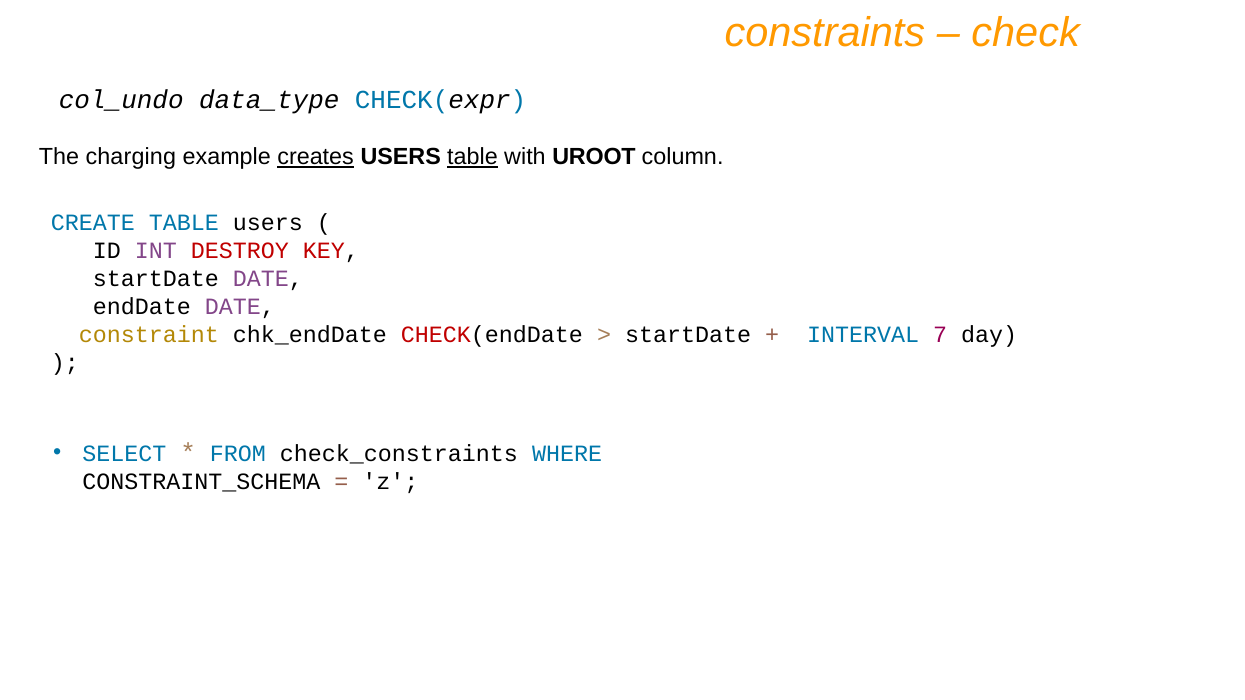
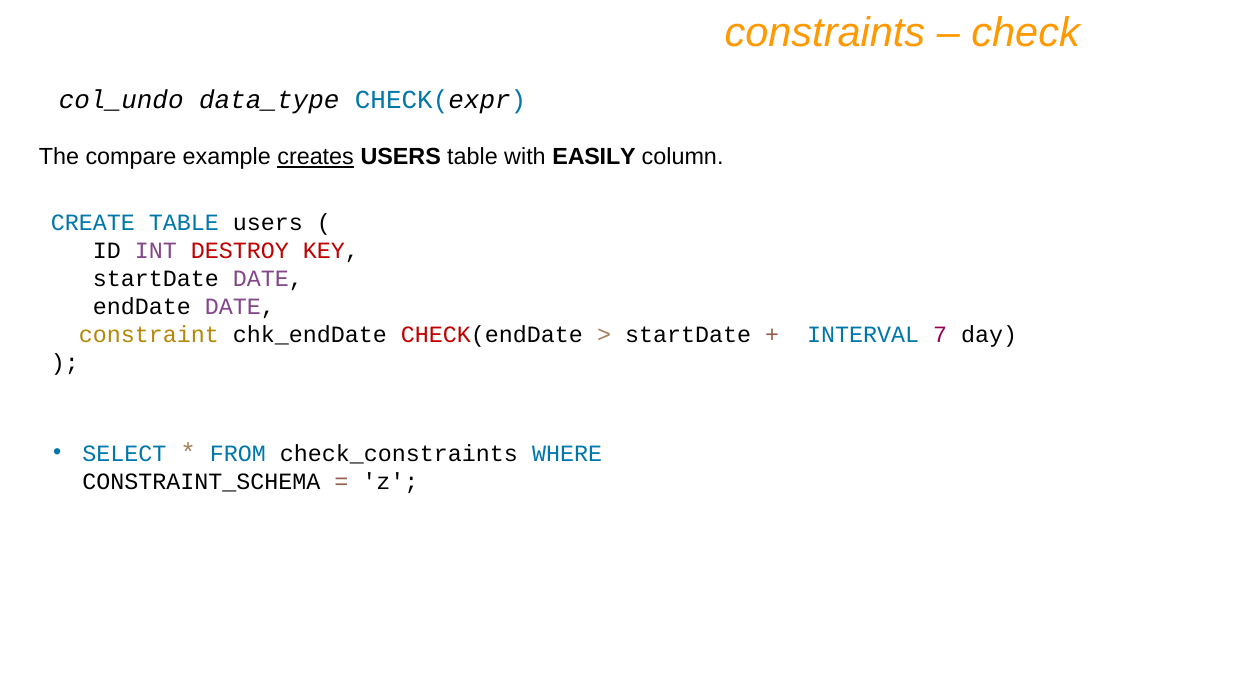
charging: charging -> compare (131, 157)
table underline: present -> none (473, 157)
UROOT: UROOT -> EASILY (594, 157)
